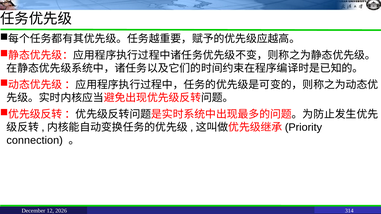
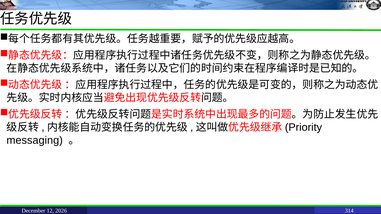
connection: connection -> messaging (35, 140)
